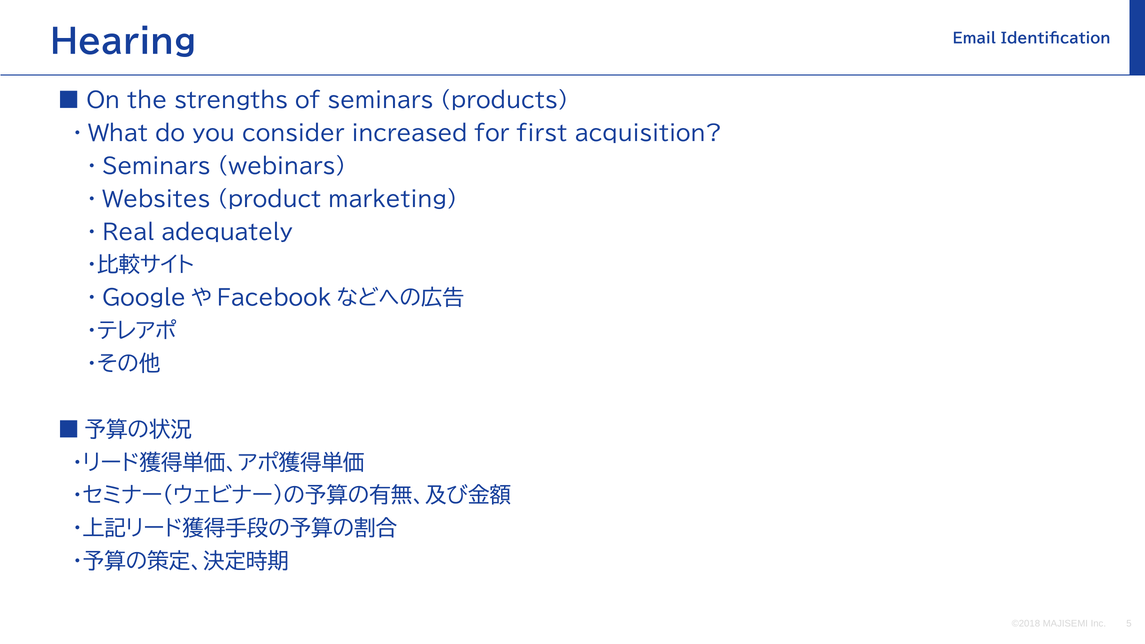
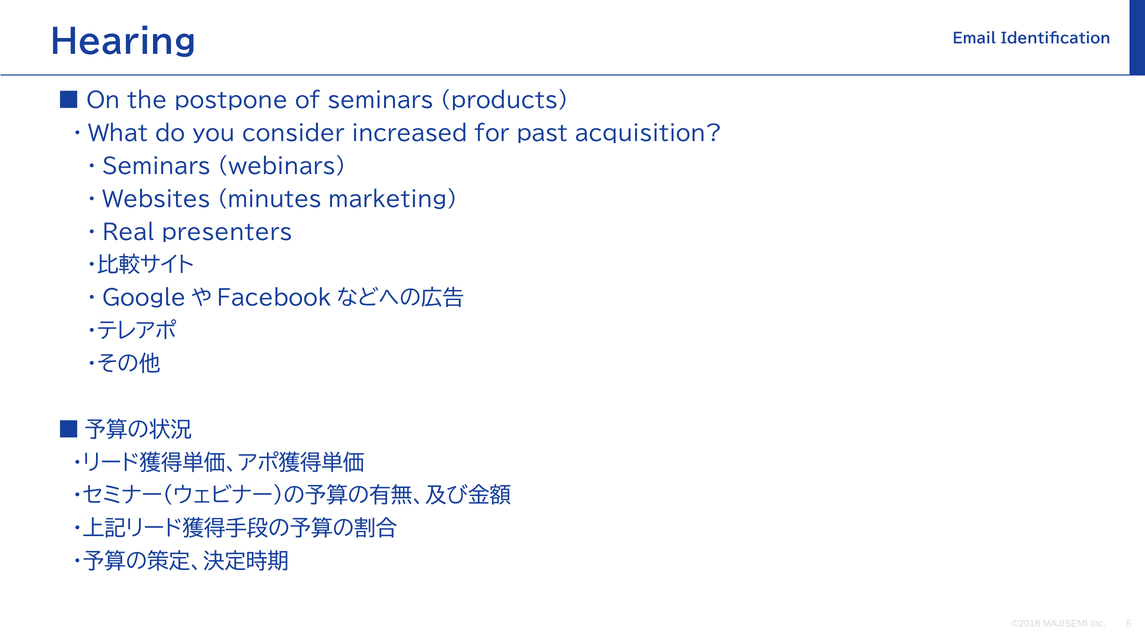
strengths: strengths -> postpone (231, 101)
first: first -> past (542, 134)
product: product -> minutes (269, 200)
adequately: adequately -> presenters (227, 232)
